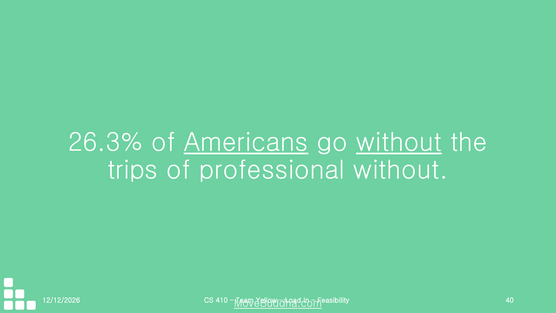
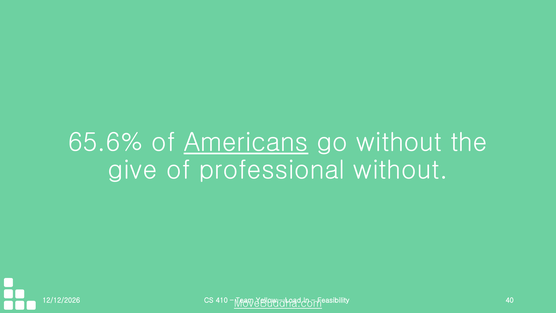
26.3%: 26.3% -> 65.6% (105, 142)
without underline: present -> none (399, 142)
trips: trips -> give (132, 170)
